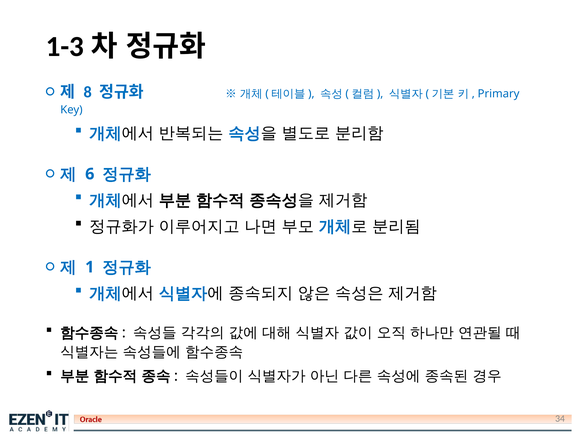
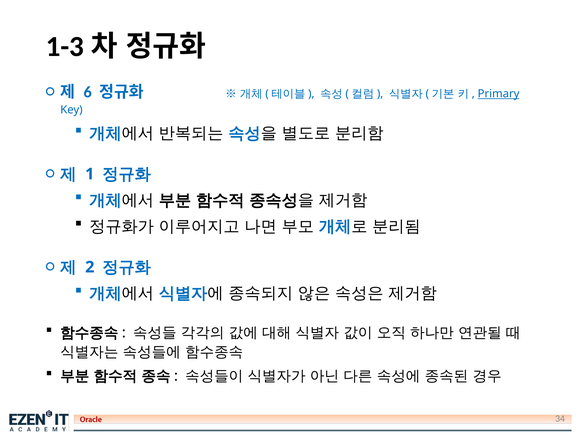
8: 8 -> 6 (88, 92)
Primary underline: none -> present (499, 94)
6: 6 -> 1 (90, 174)
1: 1 -> 2 (90, 267)
